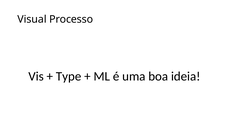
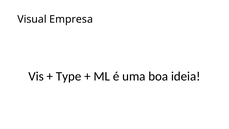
Processo: Processo -> Empresa (71, 19)
